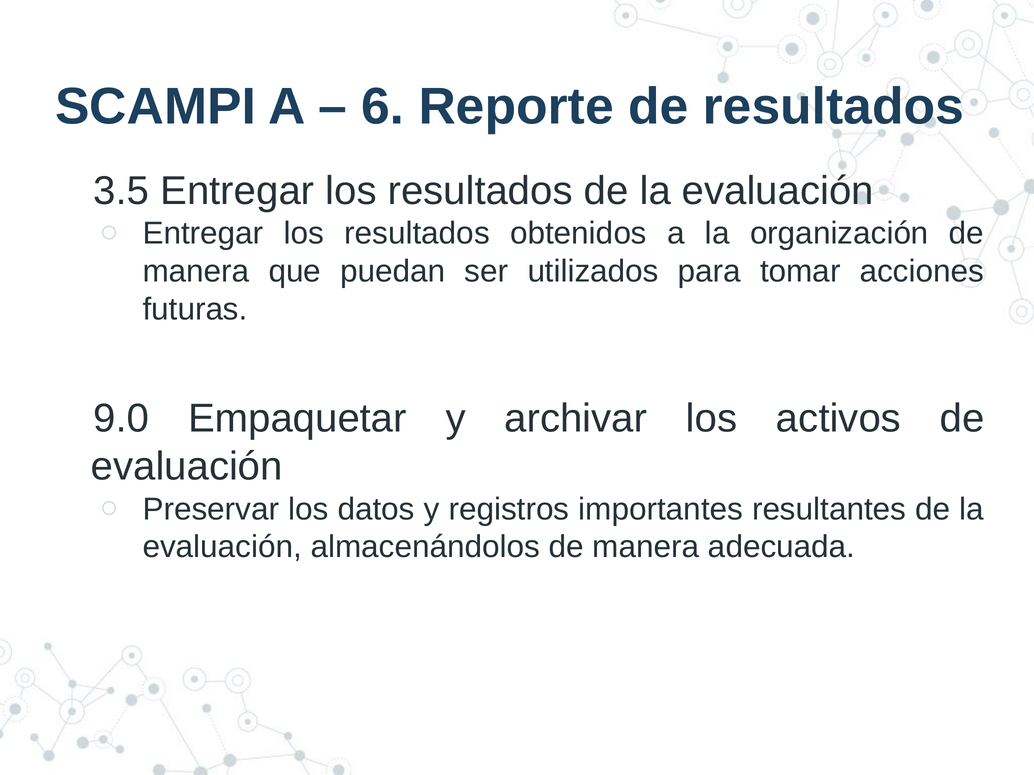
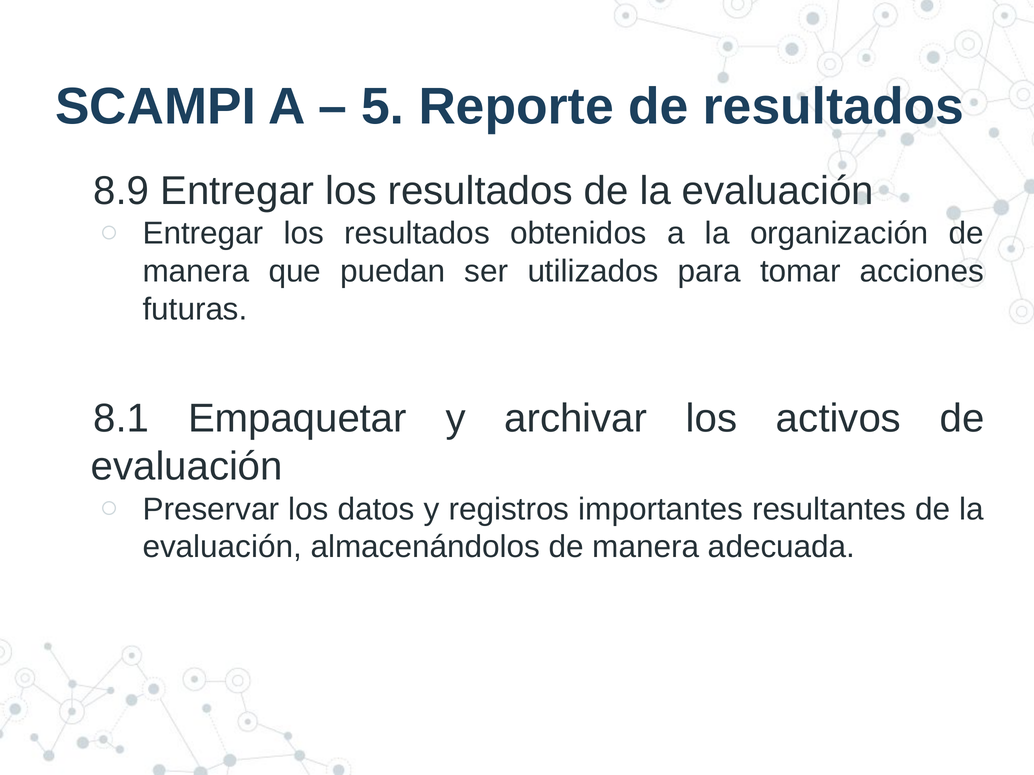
6: 6 -> 5 (383, 107)
3.5: 3.5 -> 8.9 (121, 191)
9.0: 9.0 -> 8.1 (121, 419)
